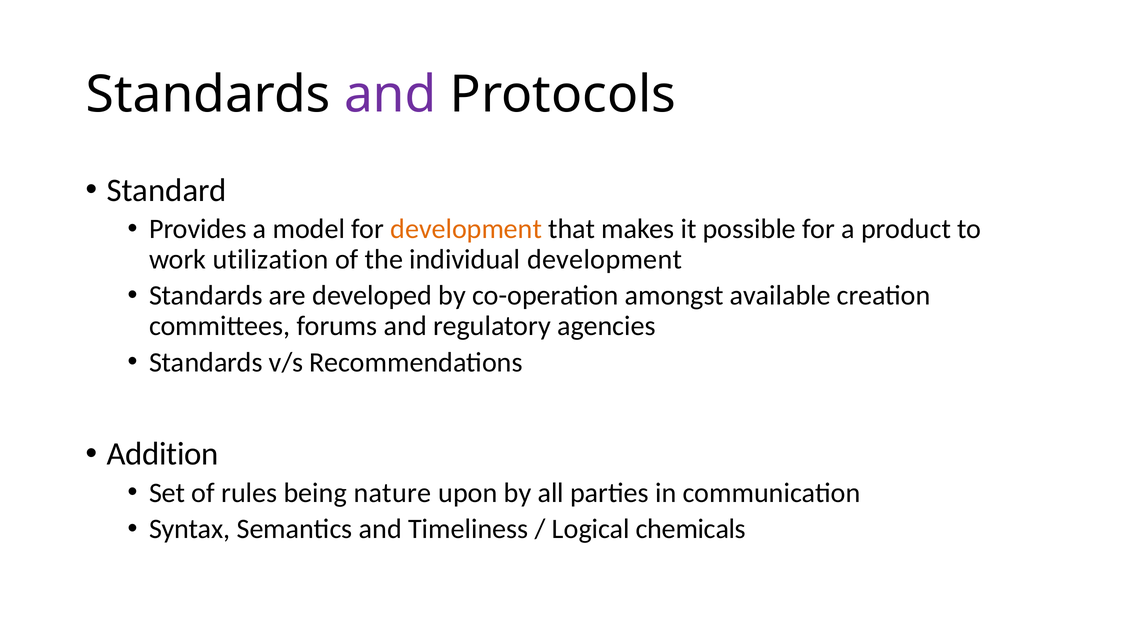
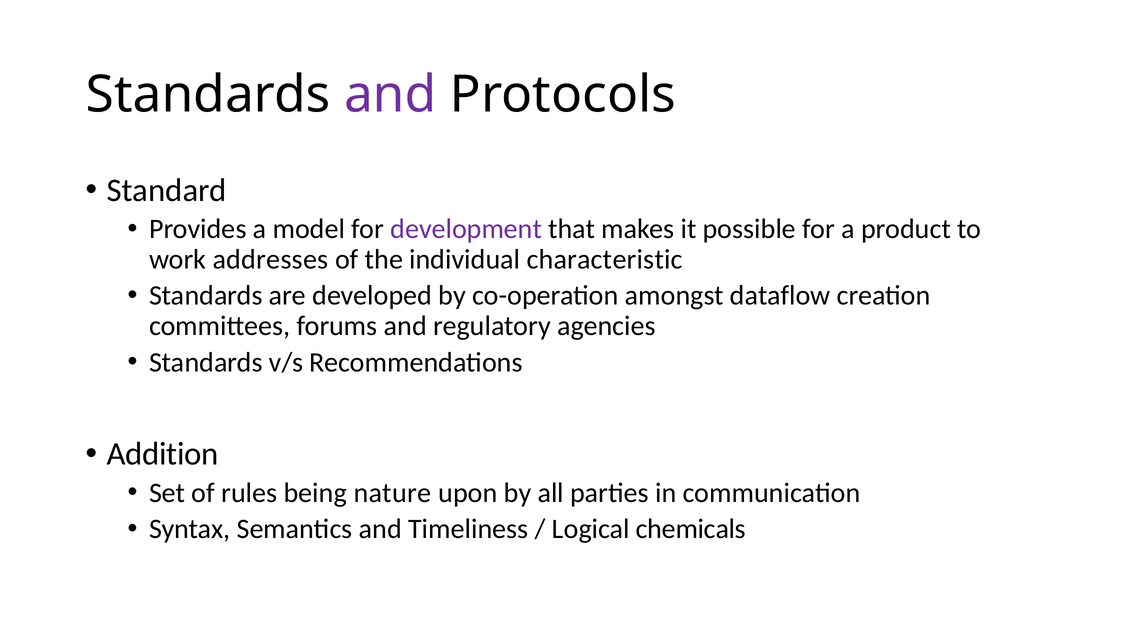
development colour: orange -> purple (466, 229)
utilization: utilization -> addresses (270, 259)
individual development: development -> characteristic (605, 259)
available: available -> dataflow (780, 296)
